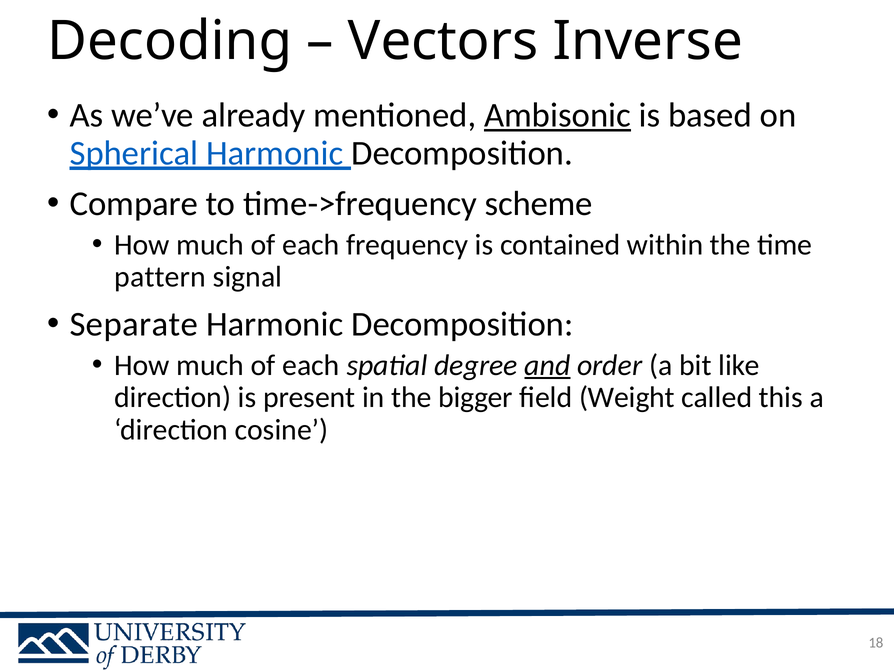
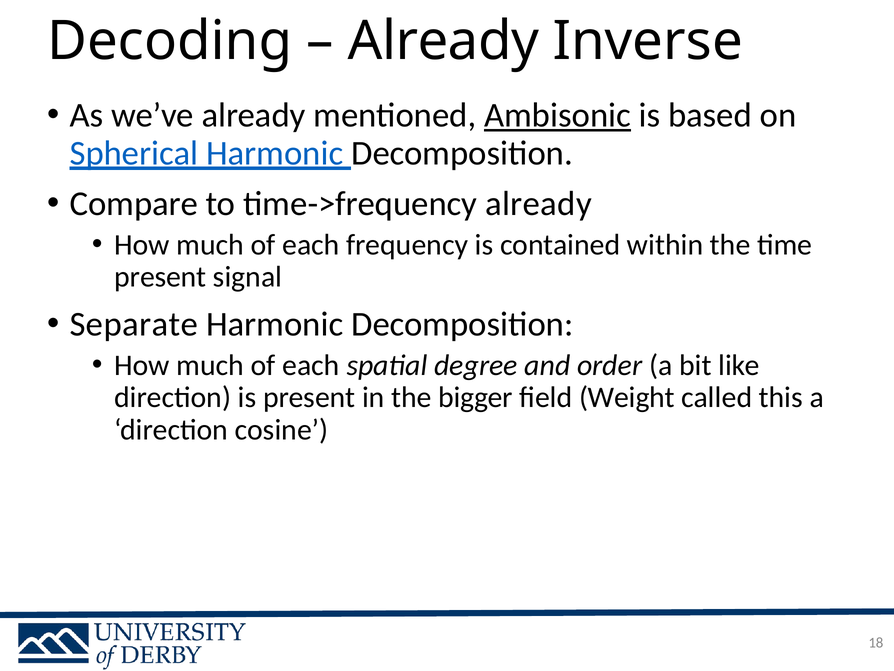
Vectors: Vectors -> Already (443, 41)
time->frequency scheme: scheme -> already (538, 203)
pattern: pattern -> present (160, 277)
and underline: present -> none (547, 365)
